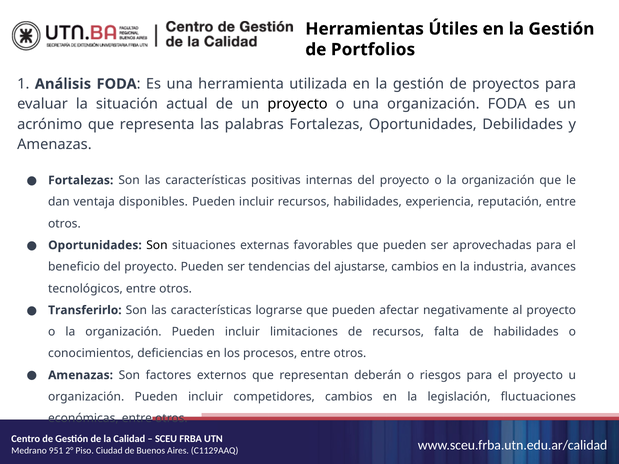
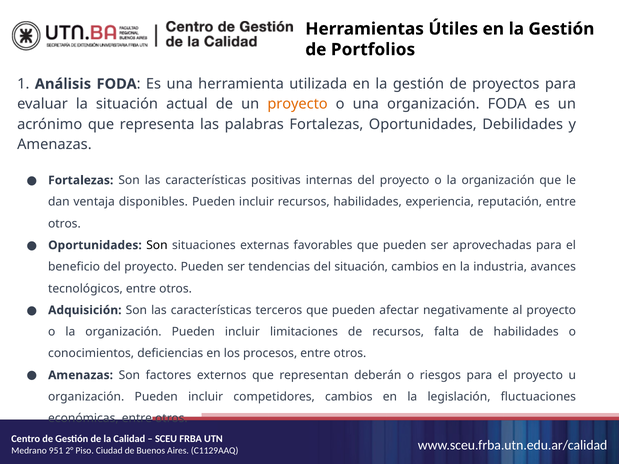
proyecto colour: black -> orange (298, 104)
del ajustarse: ajustarse -> situación (361, 267)
Transferirlo: Transferirlo -> Adquisición (85, 310)
lograrse: lograrse -> terceros (279, 310)
